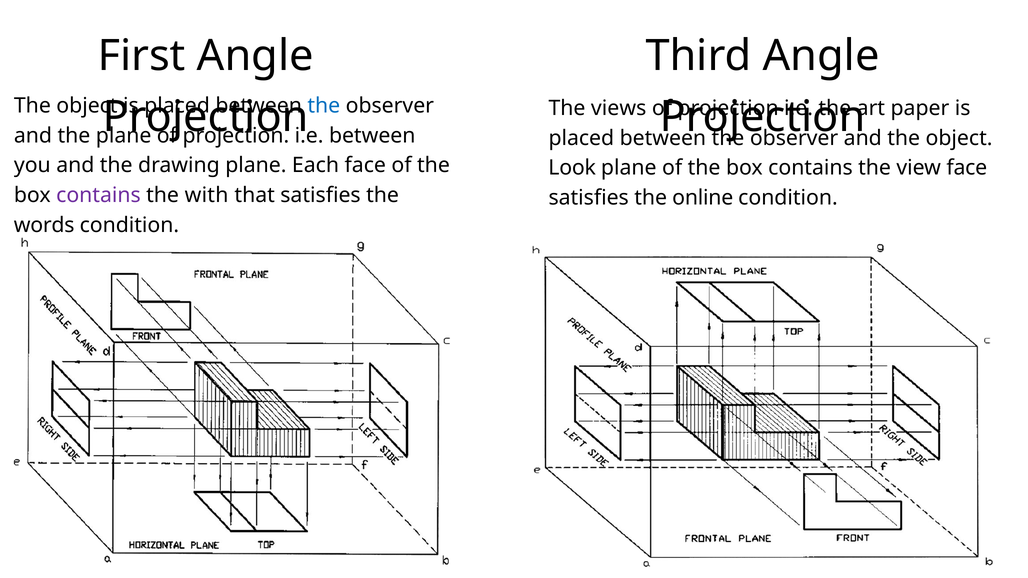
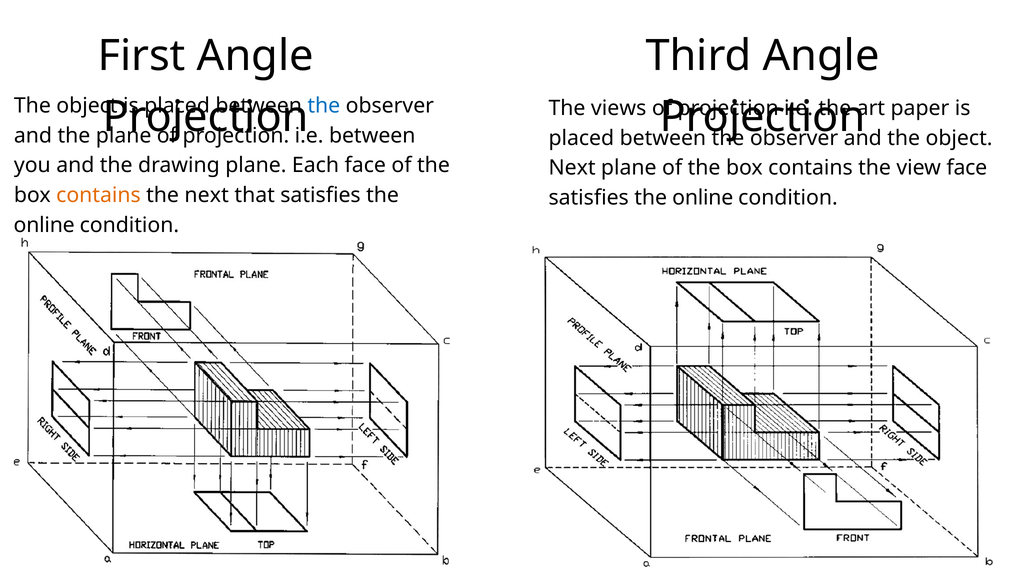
Look: Look -> Next (572, 168)
contains colour: purple -> orange (98, 195)
the with: with -> next (207, 195)
words: words -> online (44, 225)
